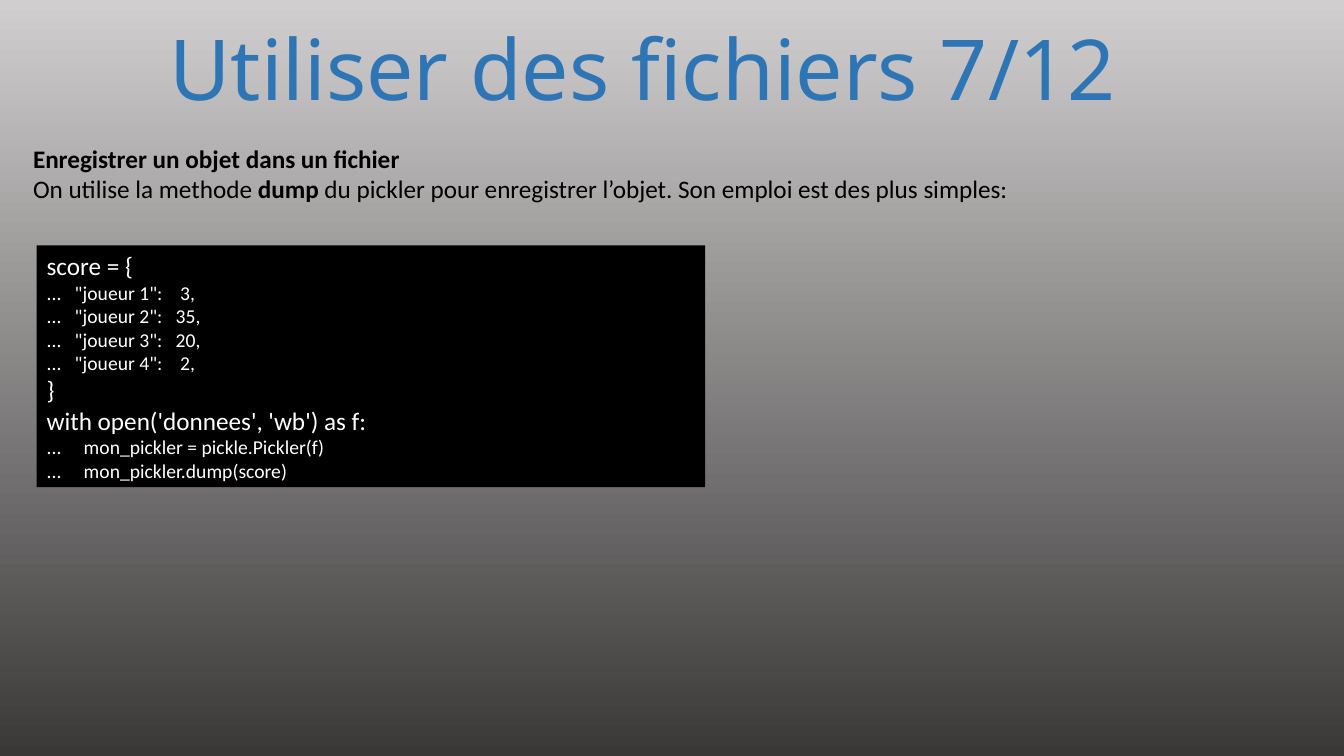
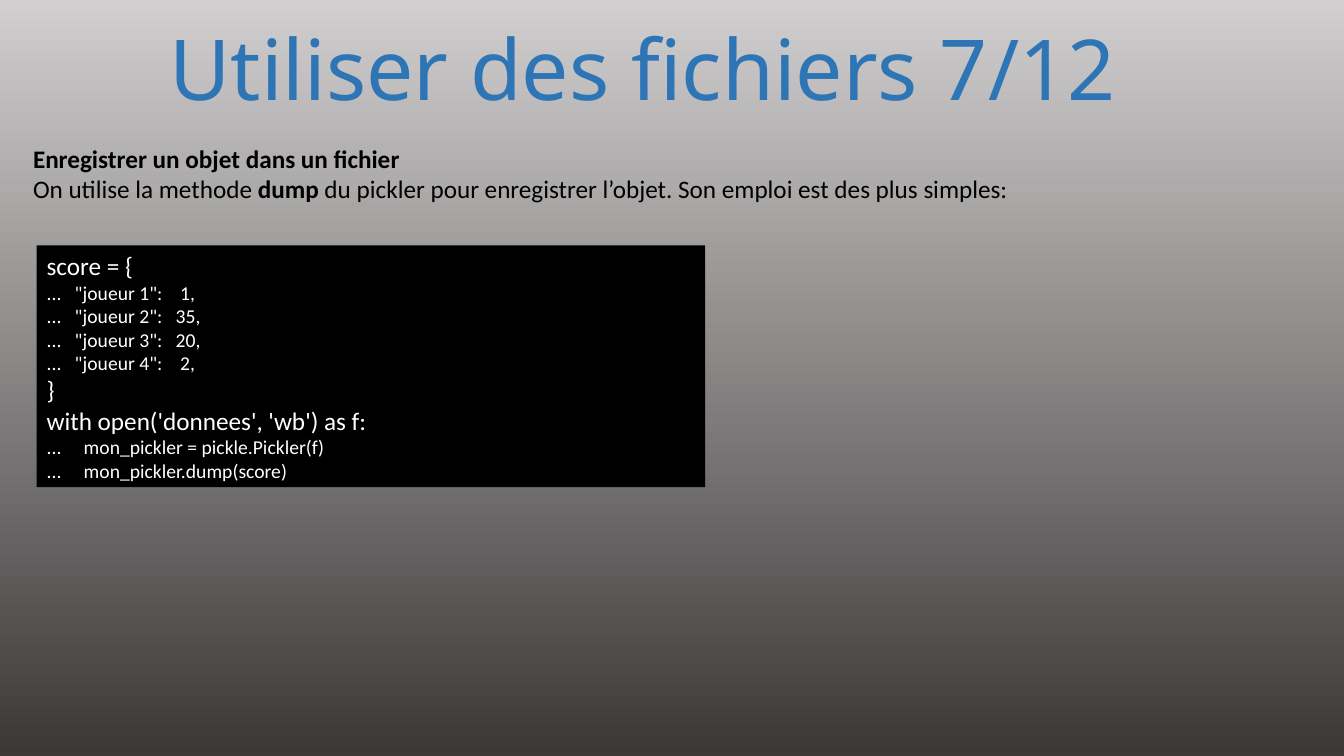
1 3: 3 -> 1 (188, 294)
